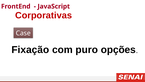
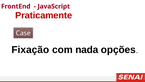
Corporativas: Corporativas -> Praticamente (44, 15)
puro: puro -> nada (87, 50)
